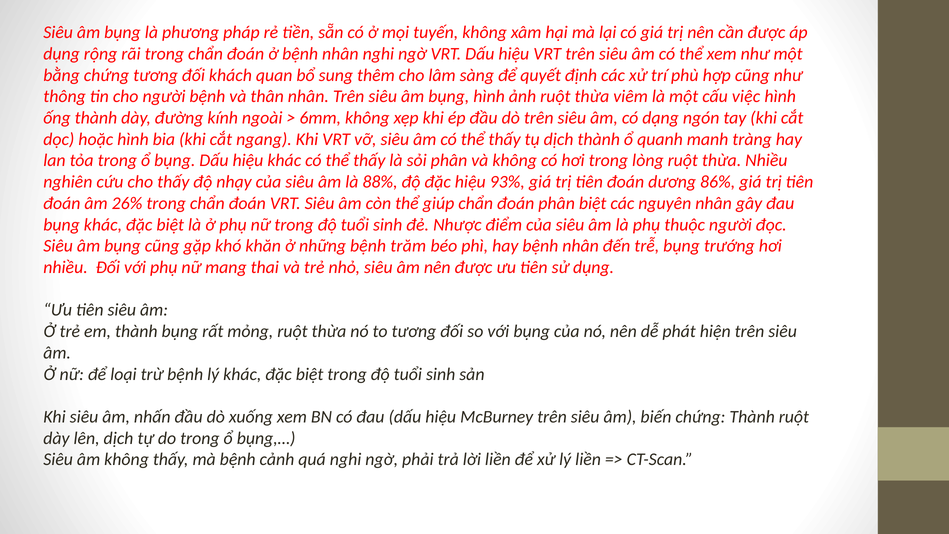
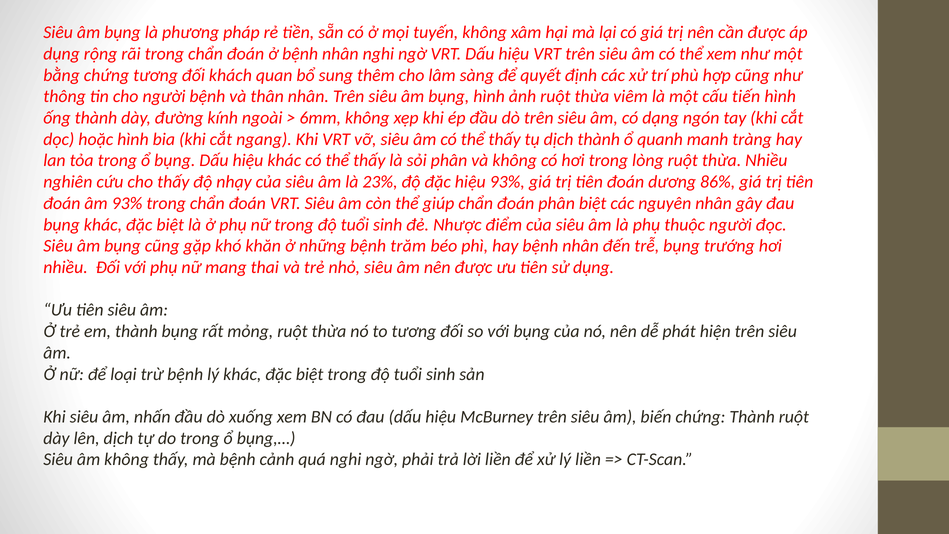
việc: việc -> tiến (746, 96)
88%: 88% -> 23% (380, 182)
âm 26%: 26% -> 93% (127, 203)
